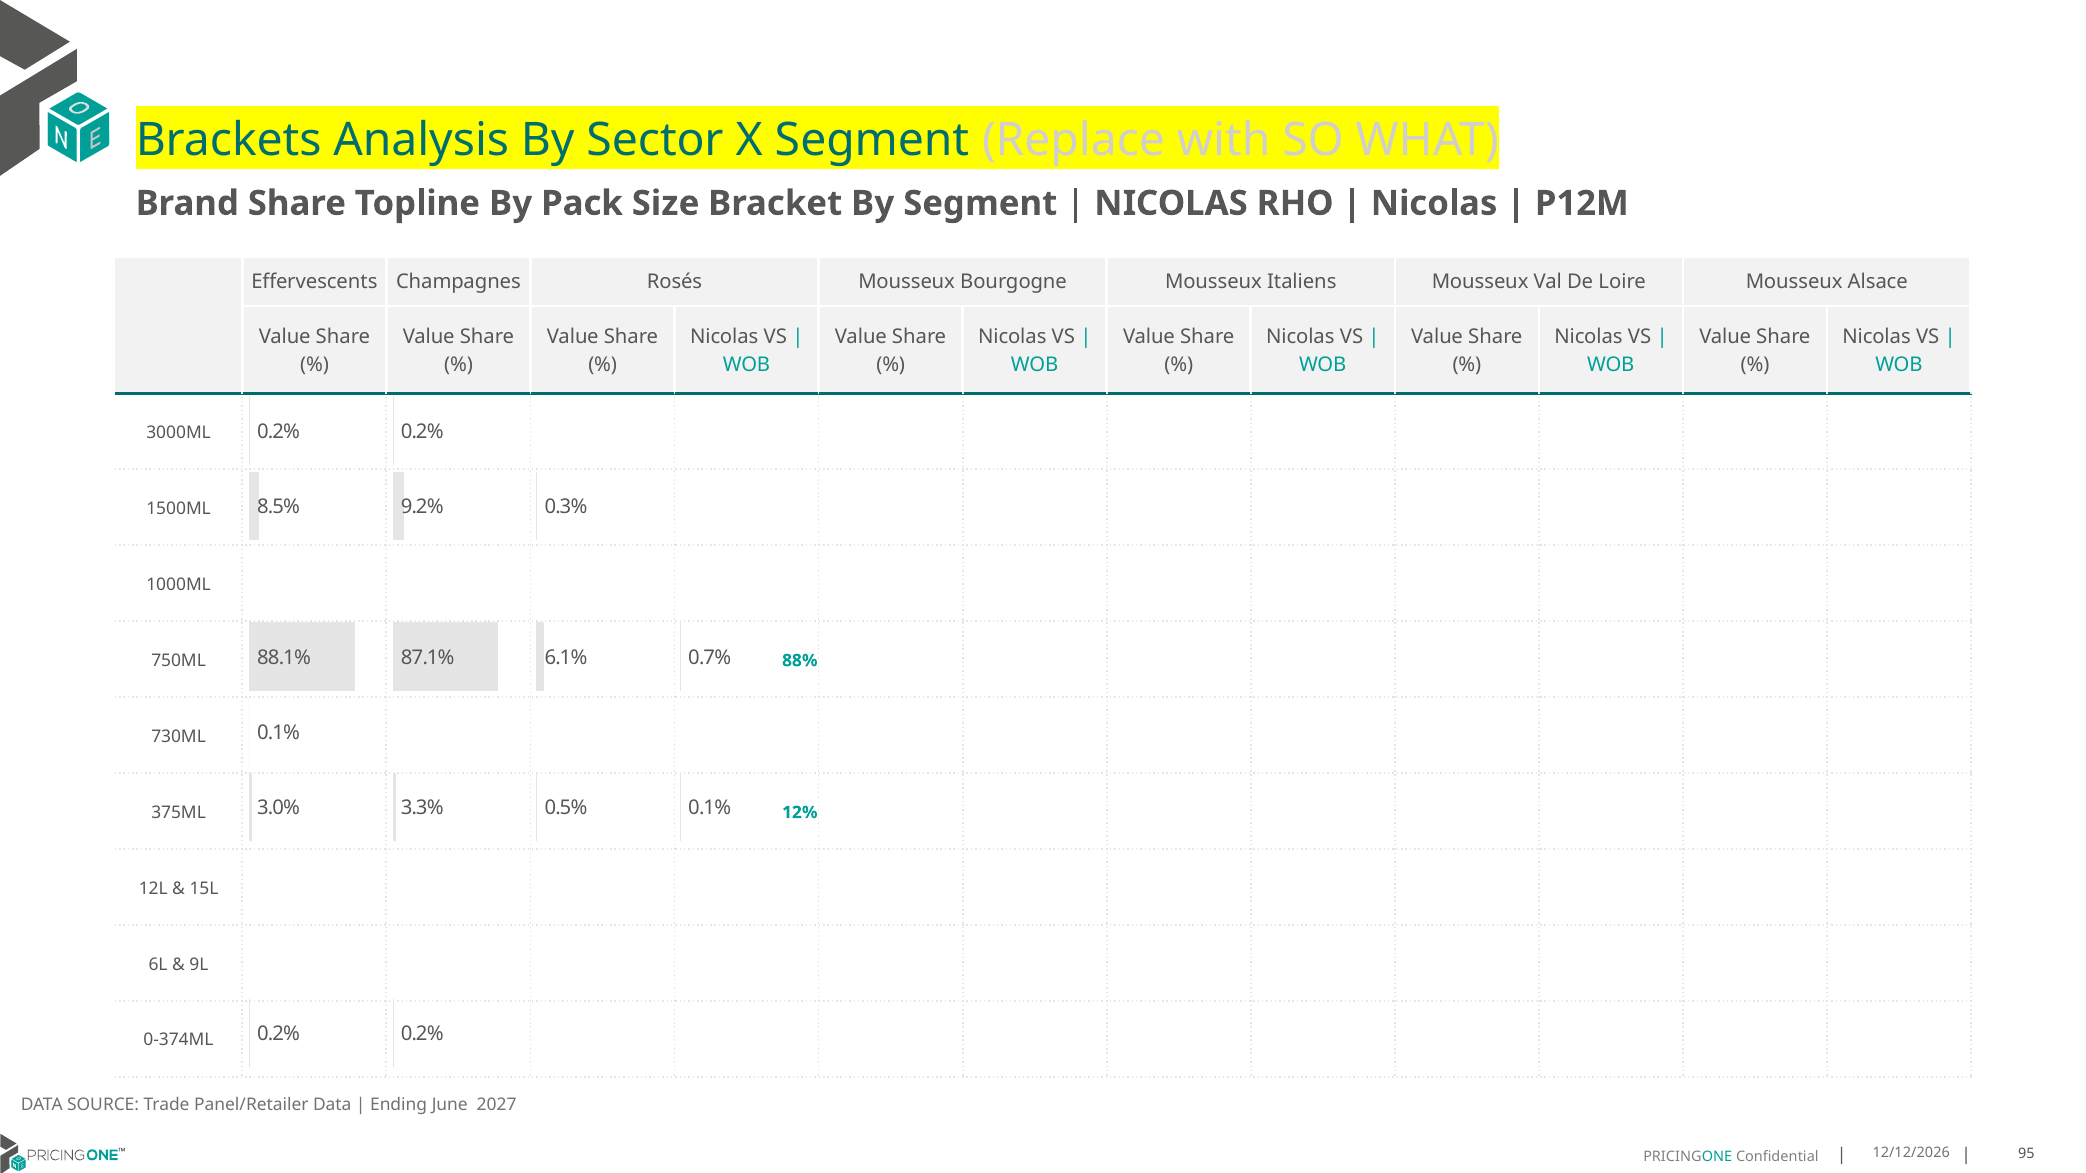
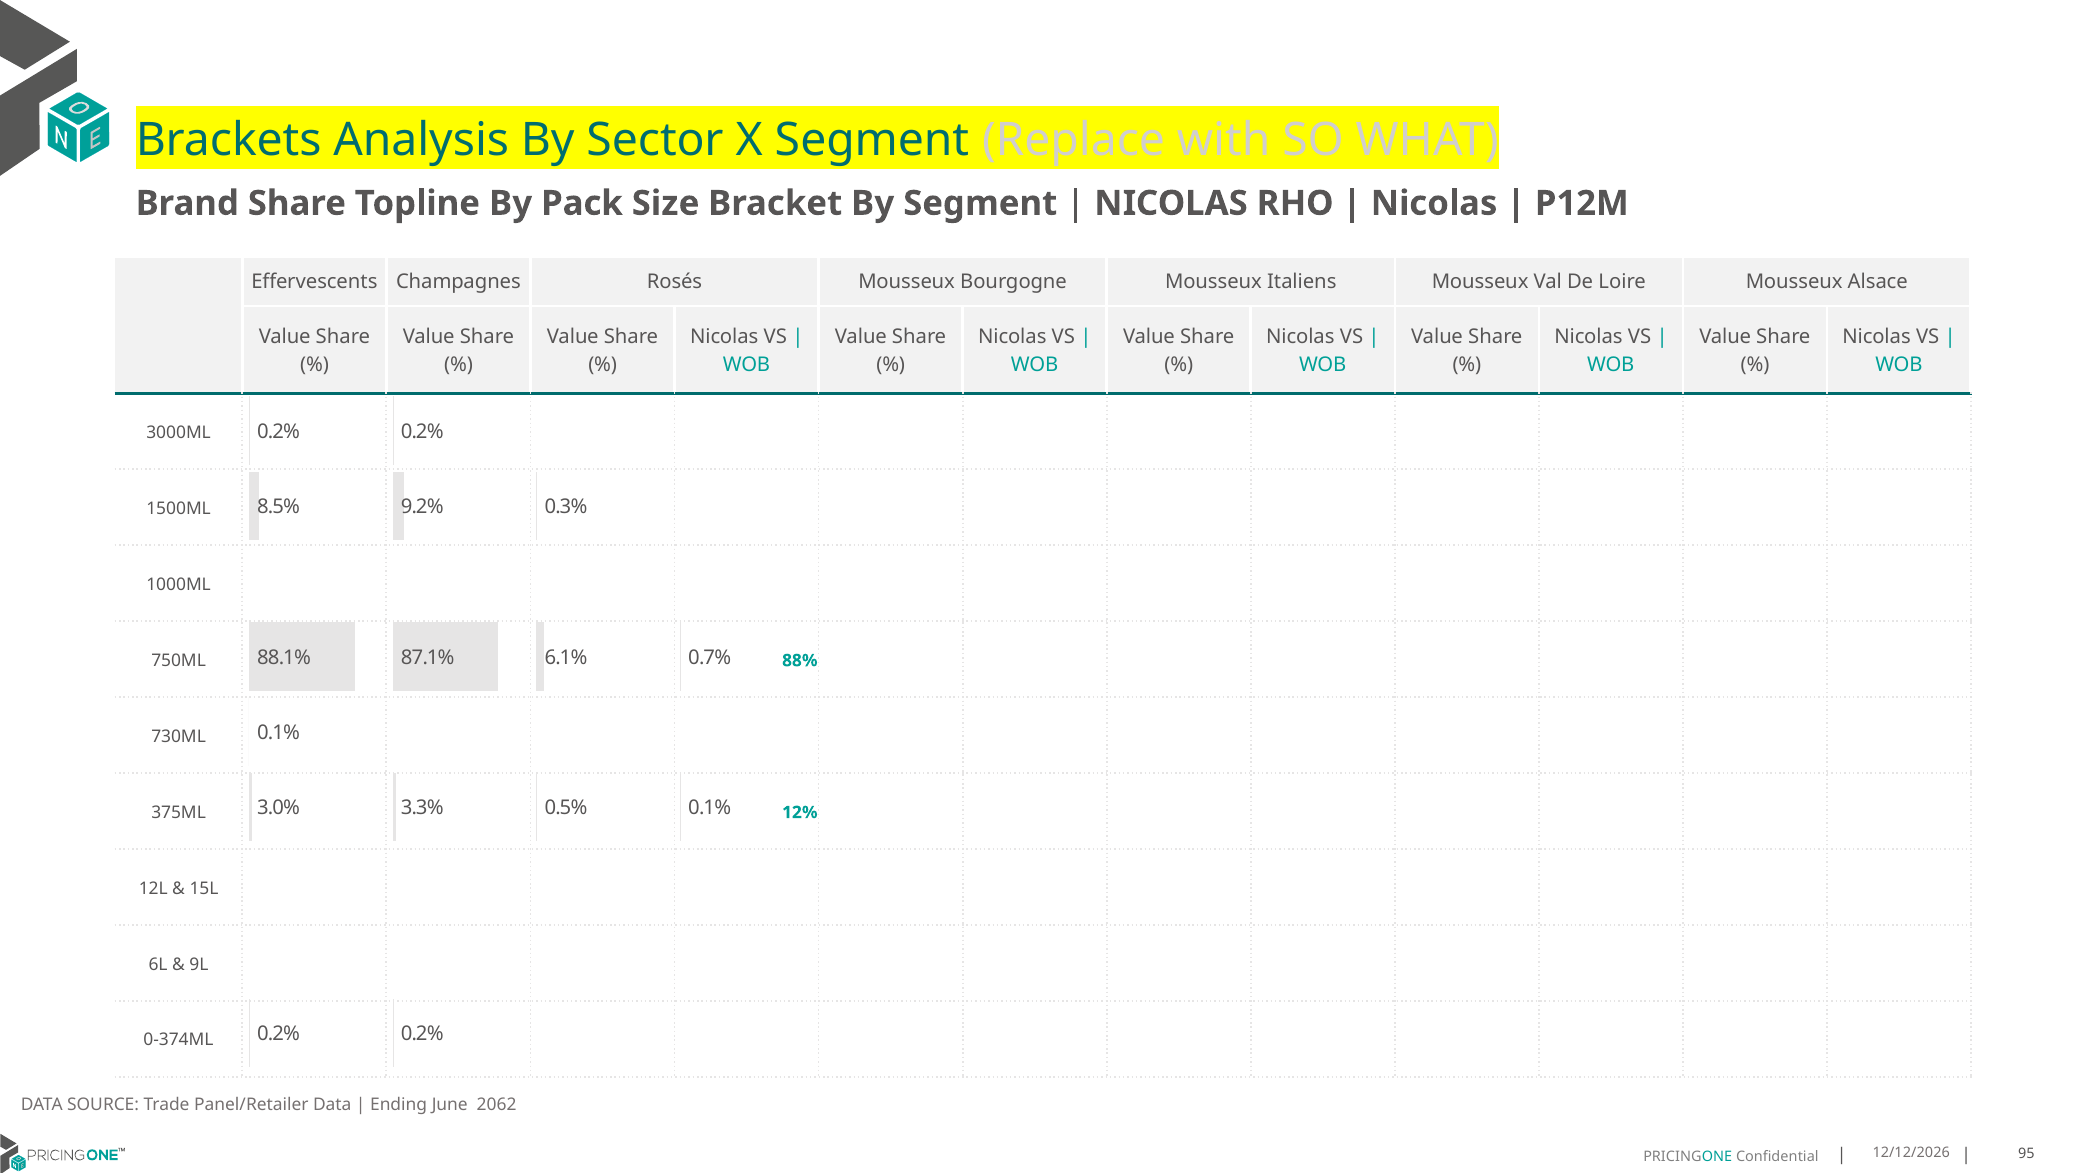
2027: 2027 -> 2062 (497, 1105)
